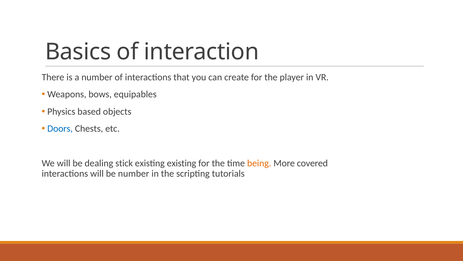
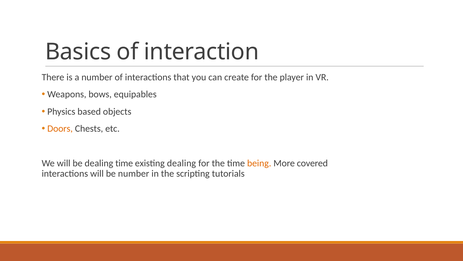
Doors colour: blue -> orange (60, 128)
dealing stick: stick -> time (124, 163)
existing existing: existing -> dealing (181, 163)
